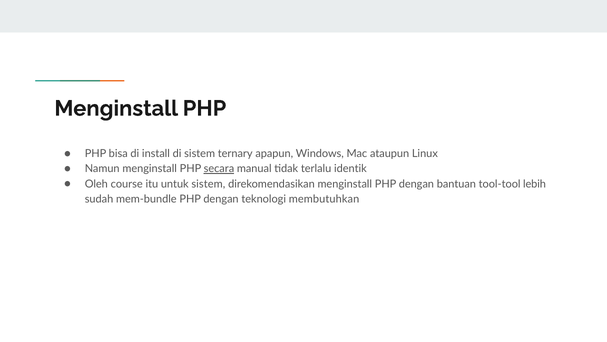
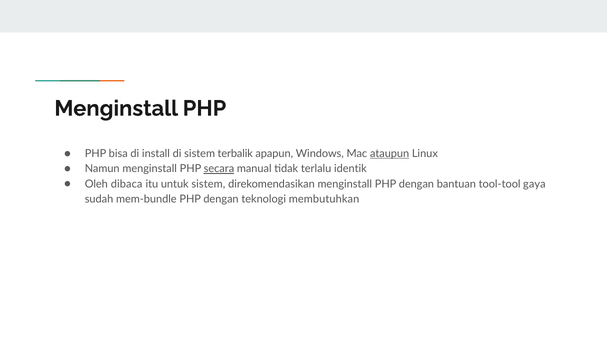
ternary: ternary -> terbalik (235, 153)
ataupun underline: none -> present (390, 153)
course: course -> dibaca (127, 184)
lebih: lebih -> gaya (534, 184)
